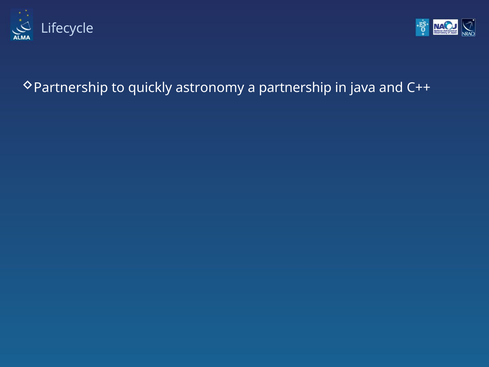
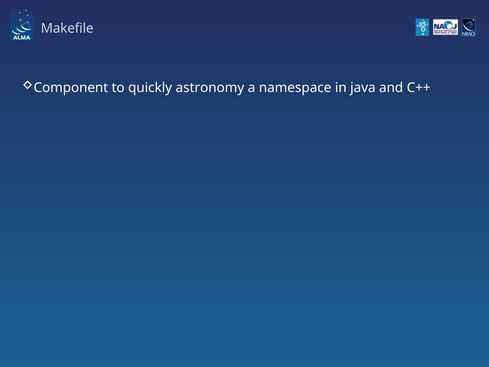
Lifecycle: Lifecycle -> Makefile (67, 28)
Partnership: Partnership -> Component (71, 88)
a partnership: partnership -> namespace (295, 88)
